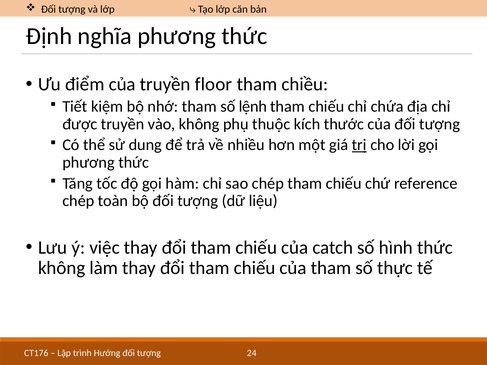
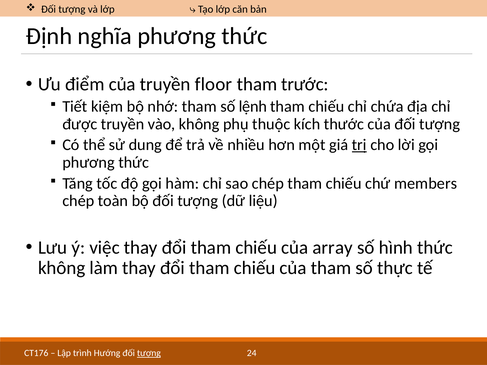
chiều: chiều -> trước (305, 84)
reference: reference -> members (426, 183)
catch: catch -> array (333, 248)
tượng underline: none -> present (149, 353)
